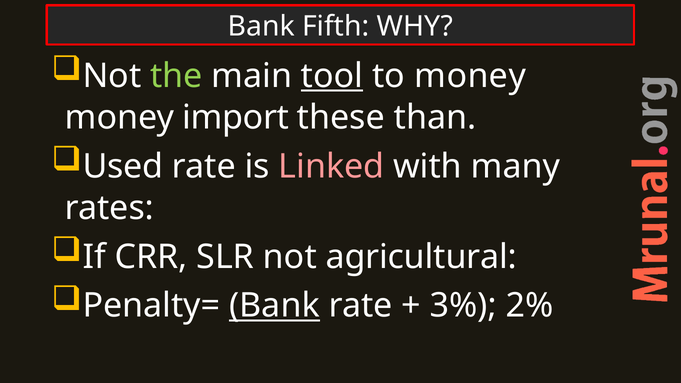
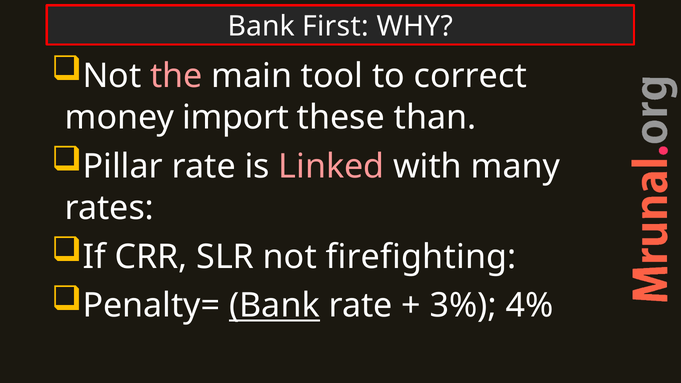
Fifth: Fifth -> First (336, 26)
the colour: light green -> pink (176, 76)
tool underline: present -> none (332, 76)
to money: money -> correct (470, 76)
Used: Used -> Pillar (123, 166)
agricultural: agricultural -> firefighting (421, 257)
2%: 2% -> 4% (530, 306)
